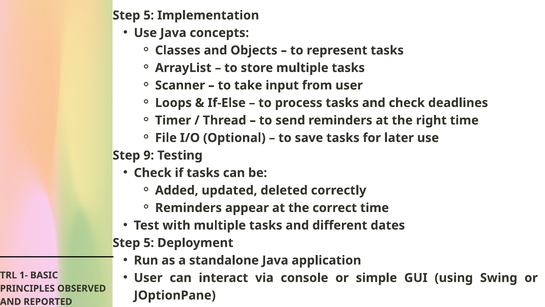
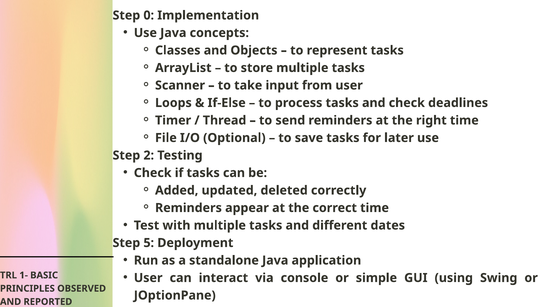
5: 5 -> 0 (149, 15)
9: 9 -> 2 (149, 155)
